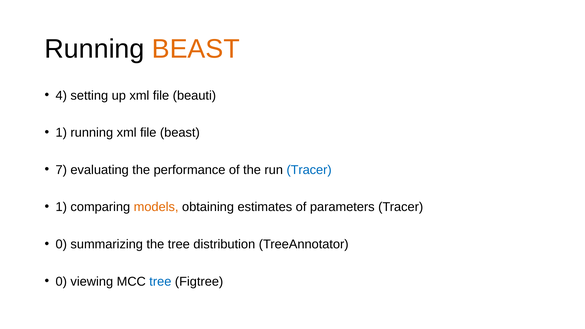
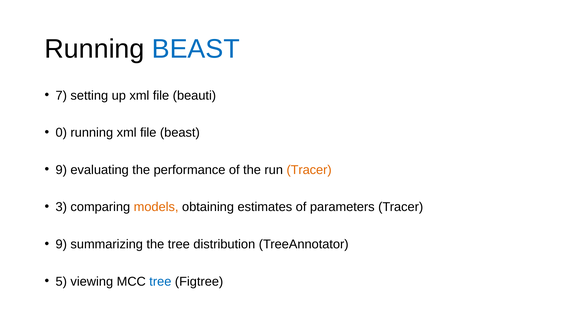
BEAST colour: orange -> blue (196, 49)
4: 4 -> 7 (61, 96)
1: 1 -> 0 (61, 133)
7: 7 -> 9 (61, 170)
Tracer colour: blue -> orange (309, 170)
1: 1 -> 3 (61, 207)
0: 0 -> 9 (61, 244)
0: 0 -> 5 (61, 282)
